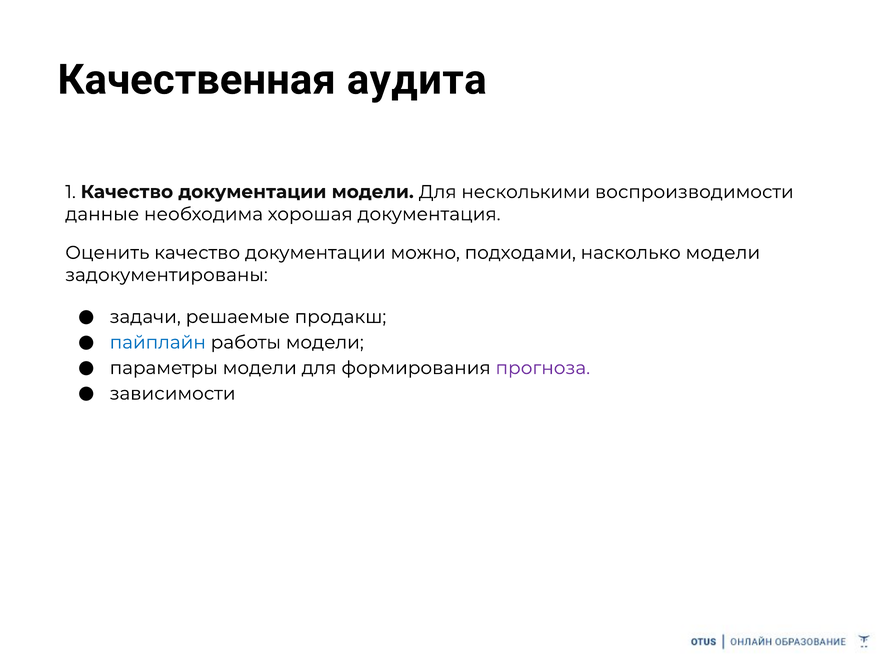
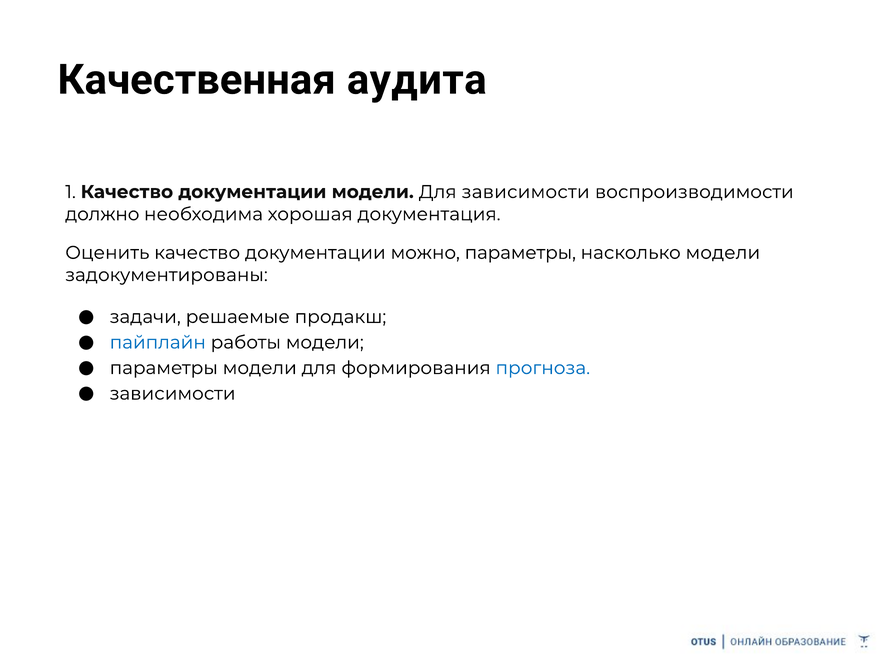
несколькими: несколькими -> зависимости (526, 192)
данные: данные -> должно (102, 214)
можно подходами: подходами -> параметры (520, 253)
прогноза colour: purple -> blue (543, 368)
